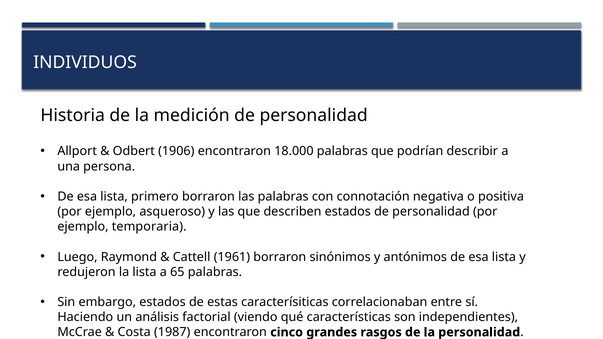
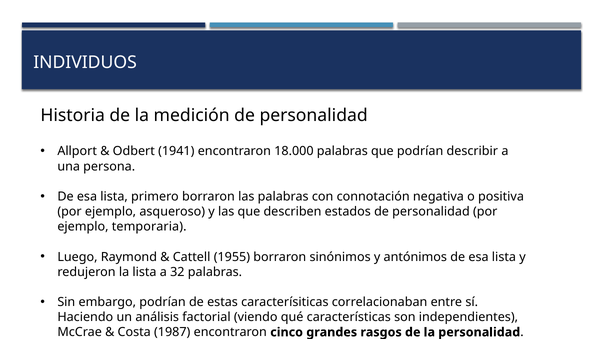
1906: 1906 -> 1941 (176, 151)
1961: 1961 -> 1955 (232, 257)
65: 65 -> 32 (177, 272)
embargo estados: estados -> podrían (163, 302)
